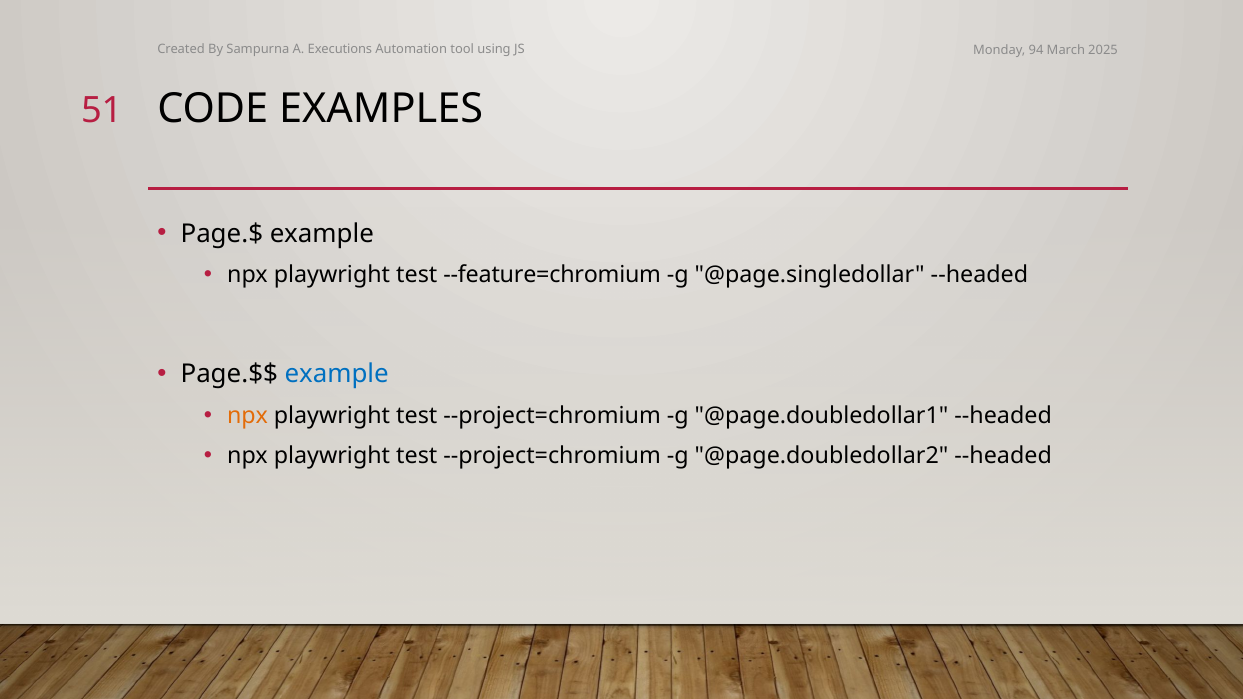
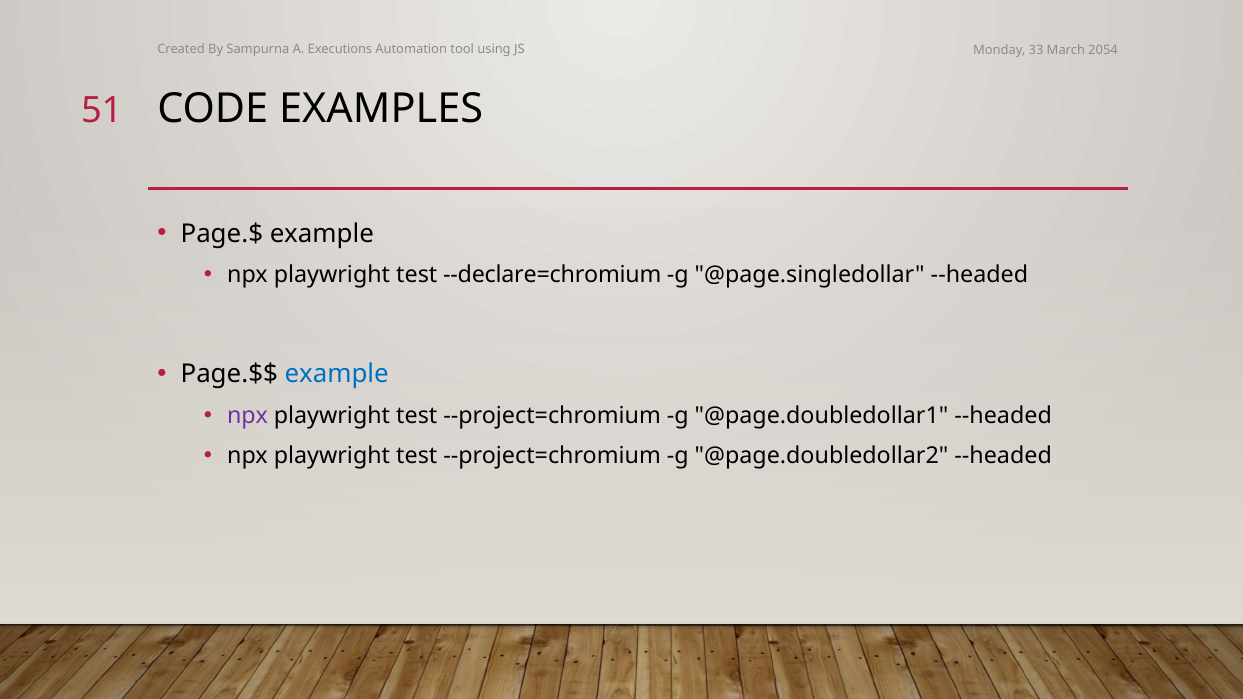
94: 94 -> 33 (1036, 50)
2025: 2025 -> 2054 (1103, 50)
--feature=chromium: --feature=chromium -> --declare=chromium (552, 275)
npx colour: orange -> purple (248, 416)
